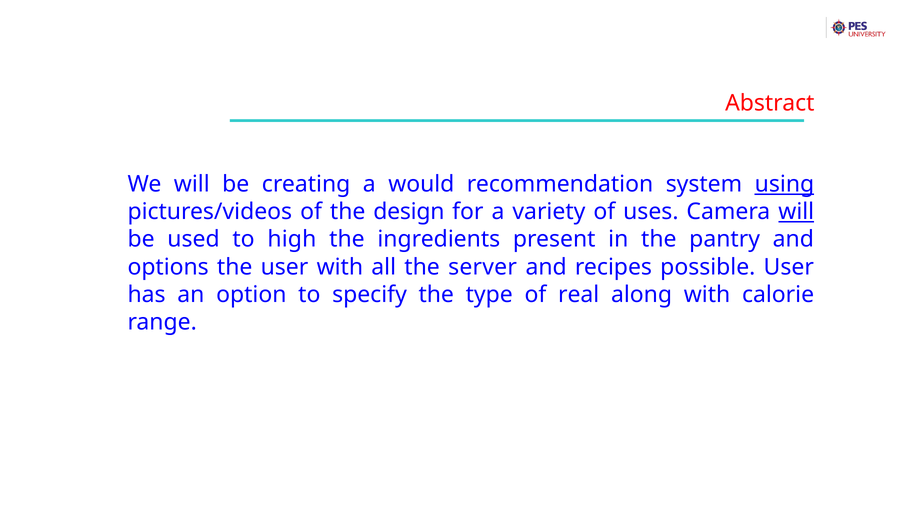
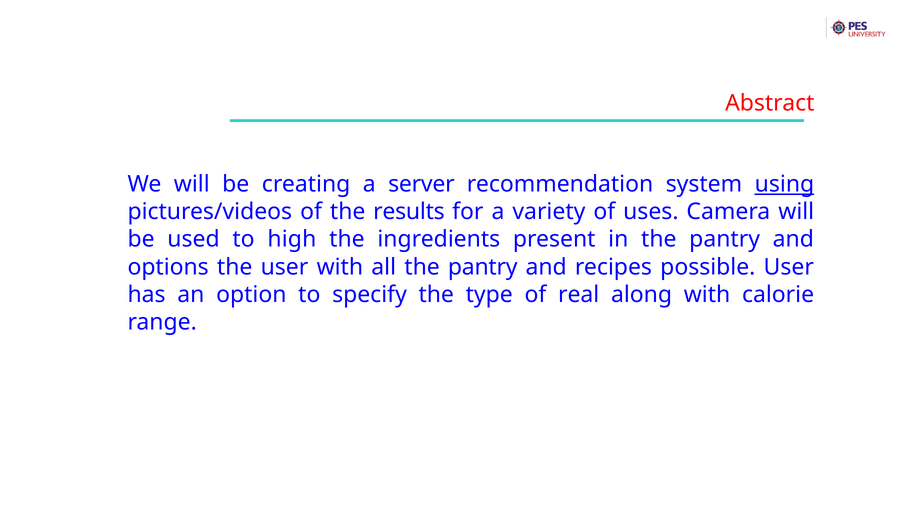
would: would -> server (421, 184)
design: design -> results (409, 212)
will underline: present -> none (796, 212)
all the server: server -> pantry (483, 267)
